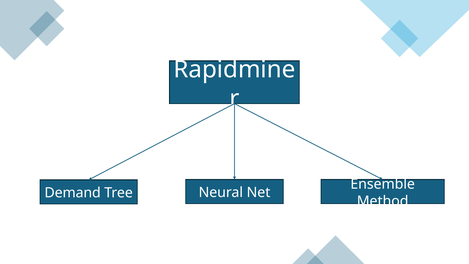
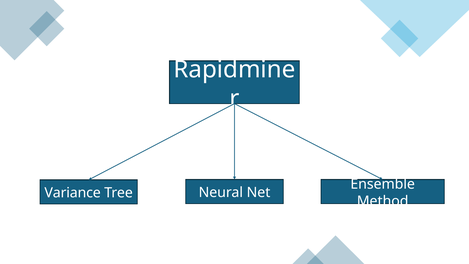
Demand: Demand -> Variance (73, 193)
